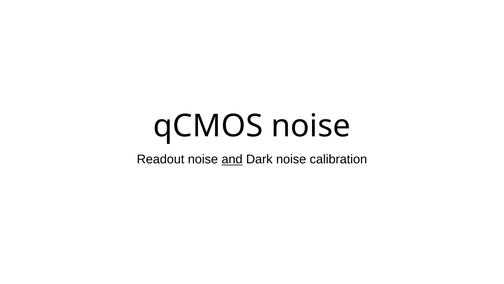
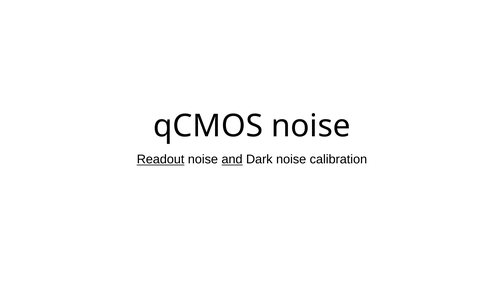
Readout underline: none -> present (161, 159)
